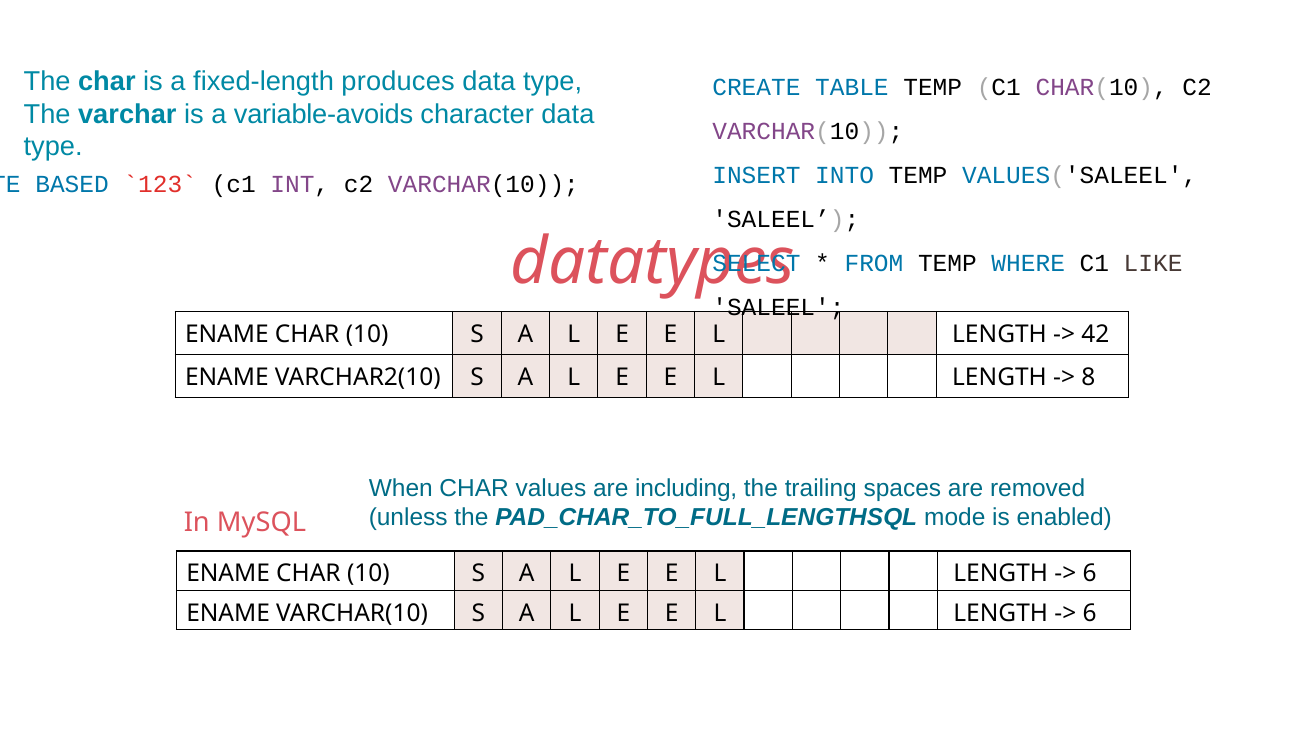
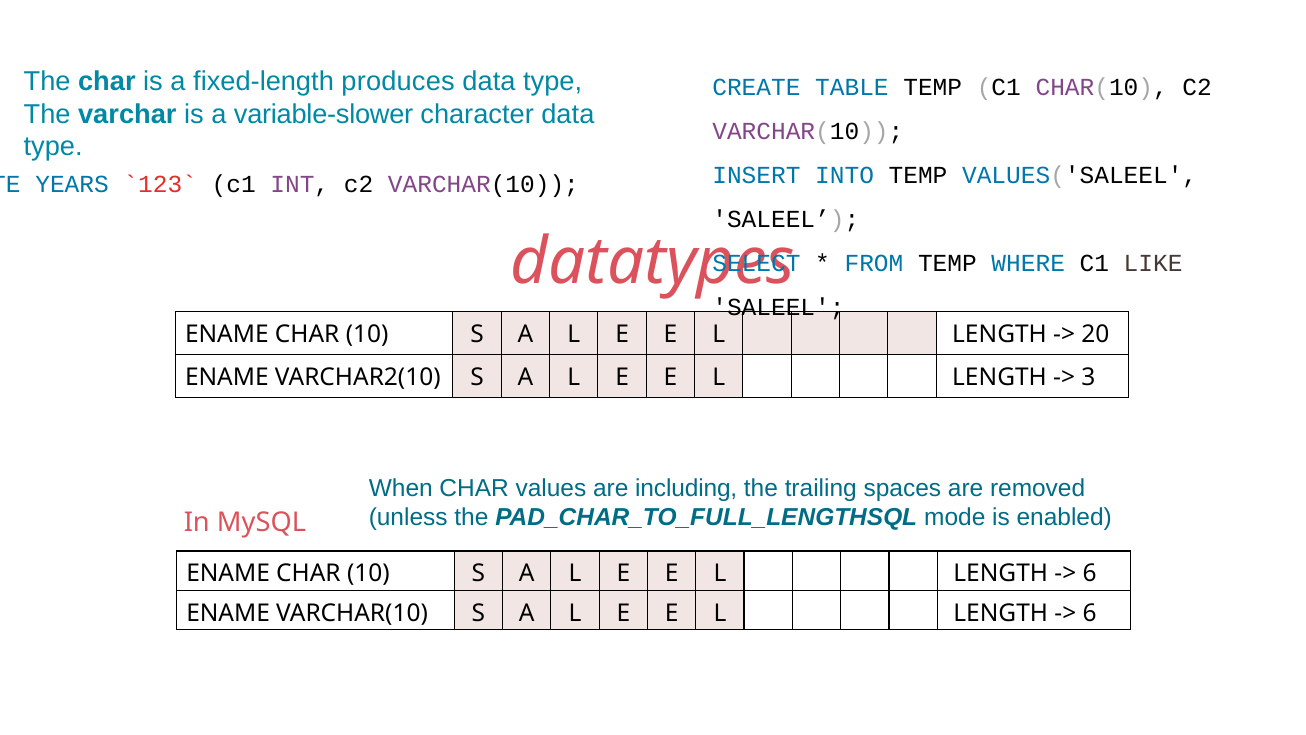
variable-avoids: variable-avoids -> variable-slower (324, 114)
BASED: BASED -> YEARS (72, 184)
42: 42 -> 20 (1095, 334)
8: 8 -> 3 (1088, 377)
